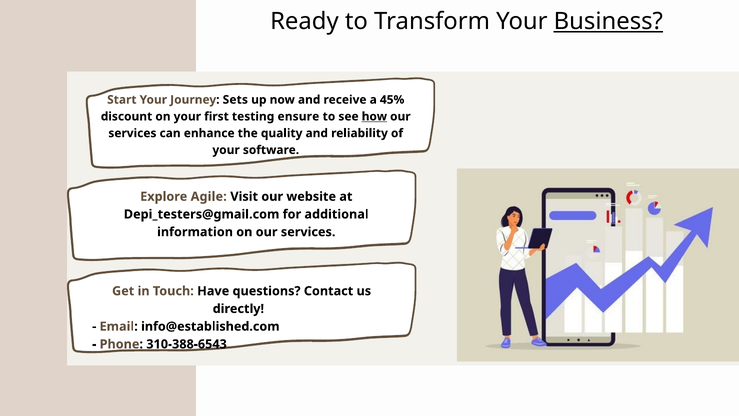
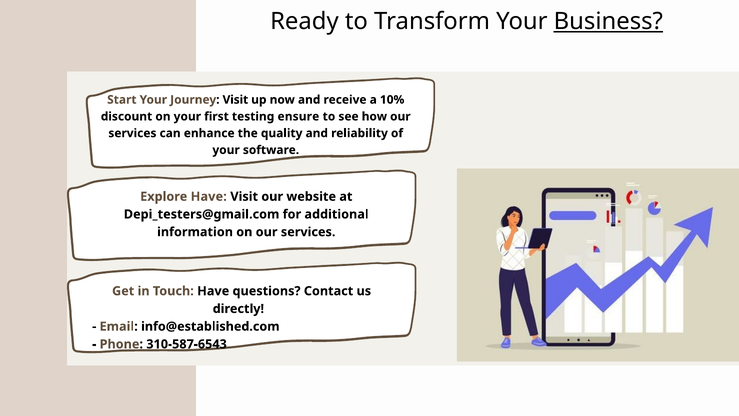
Journey Sets: Sets -> Visit (235, 100)
45%: 45% -> 10% (392, 100)
how underline: present -> none (374, 116)
Explore Agile: Agile -> Have (209, 196)
310-388-6543: 310-388-6543 -> 310-587-6543 (187, 344)
